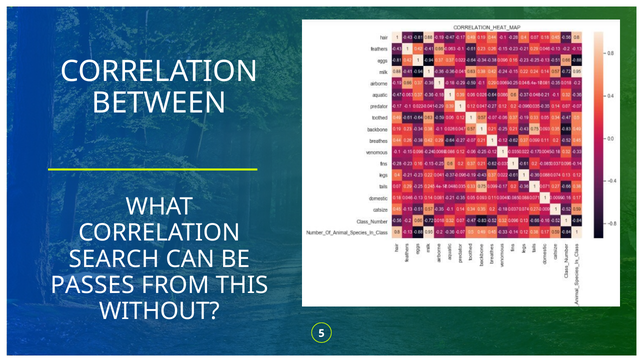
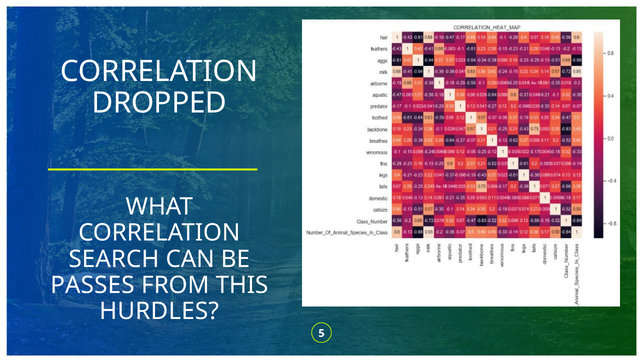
BETWEEN: BETWEEN -> DROPPED (159, 103)
WITHOUT: WITHOUT -> HURDLES (159, 311)
